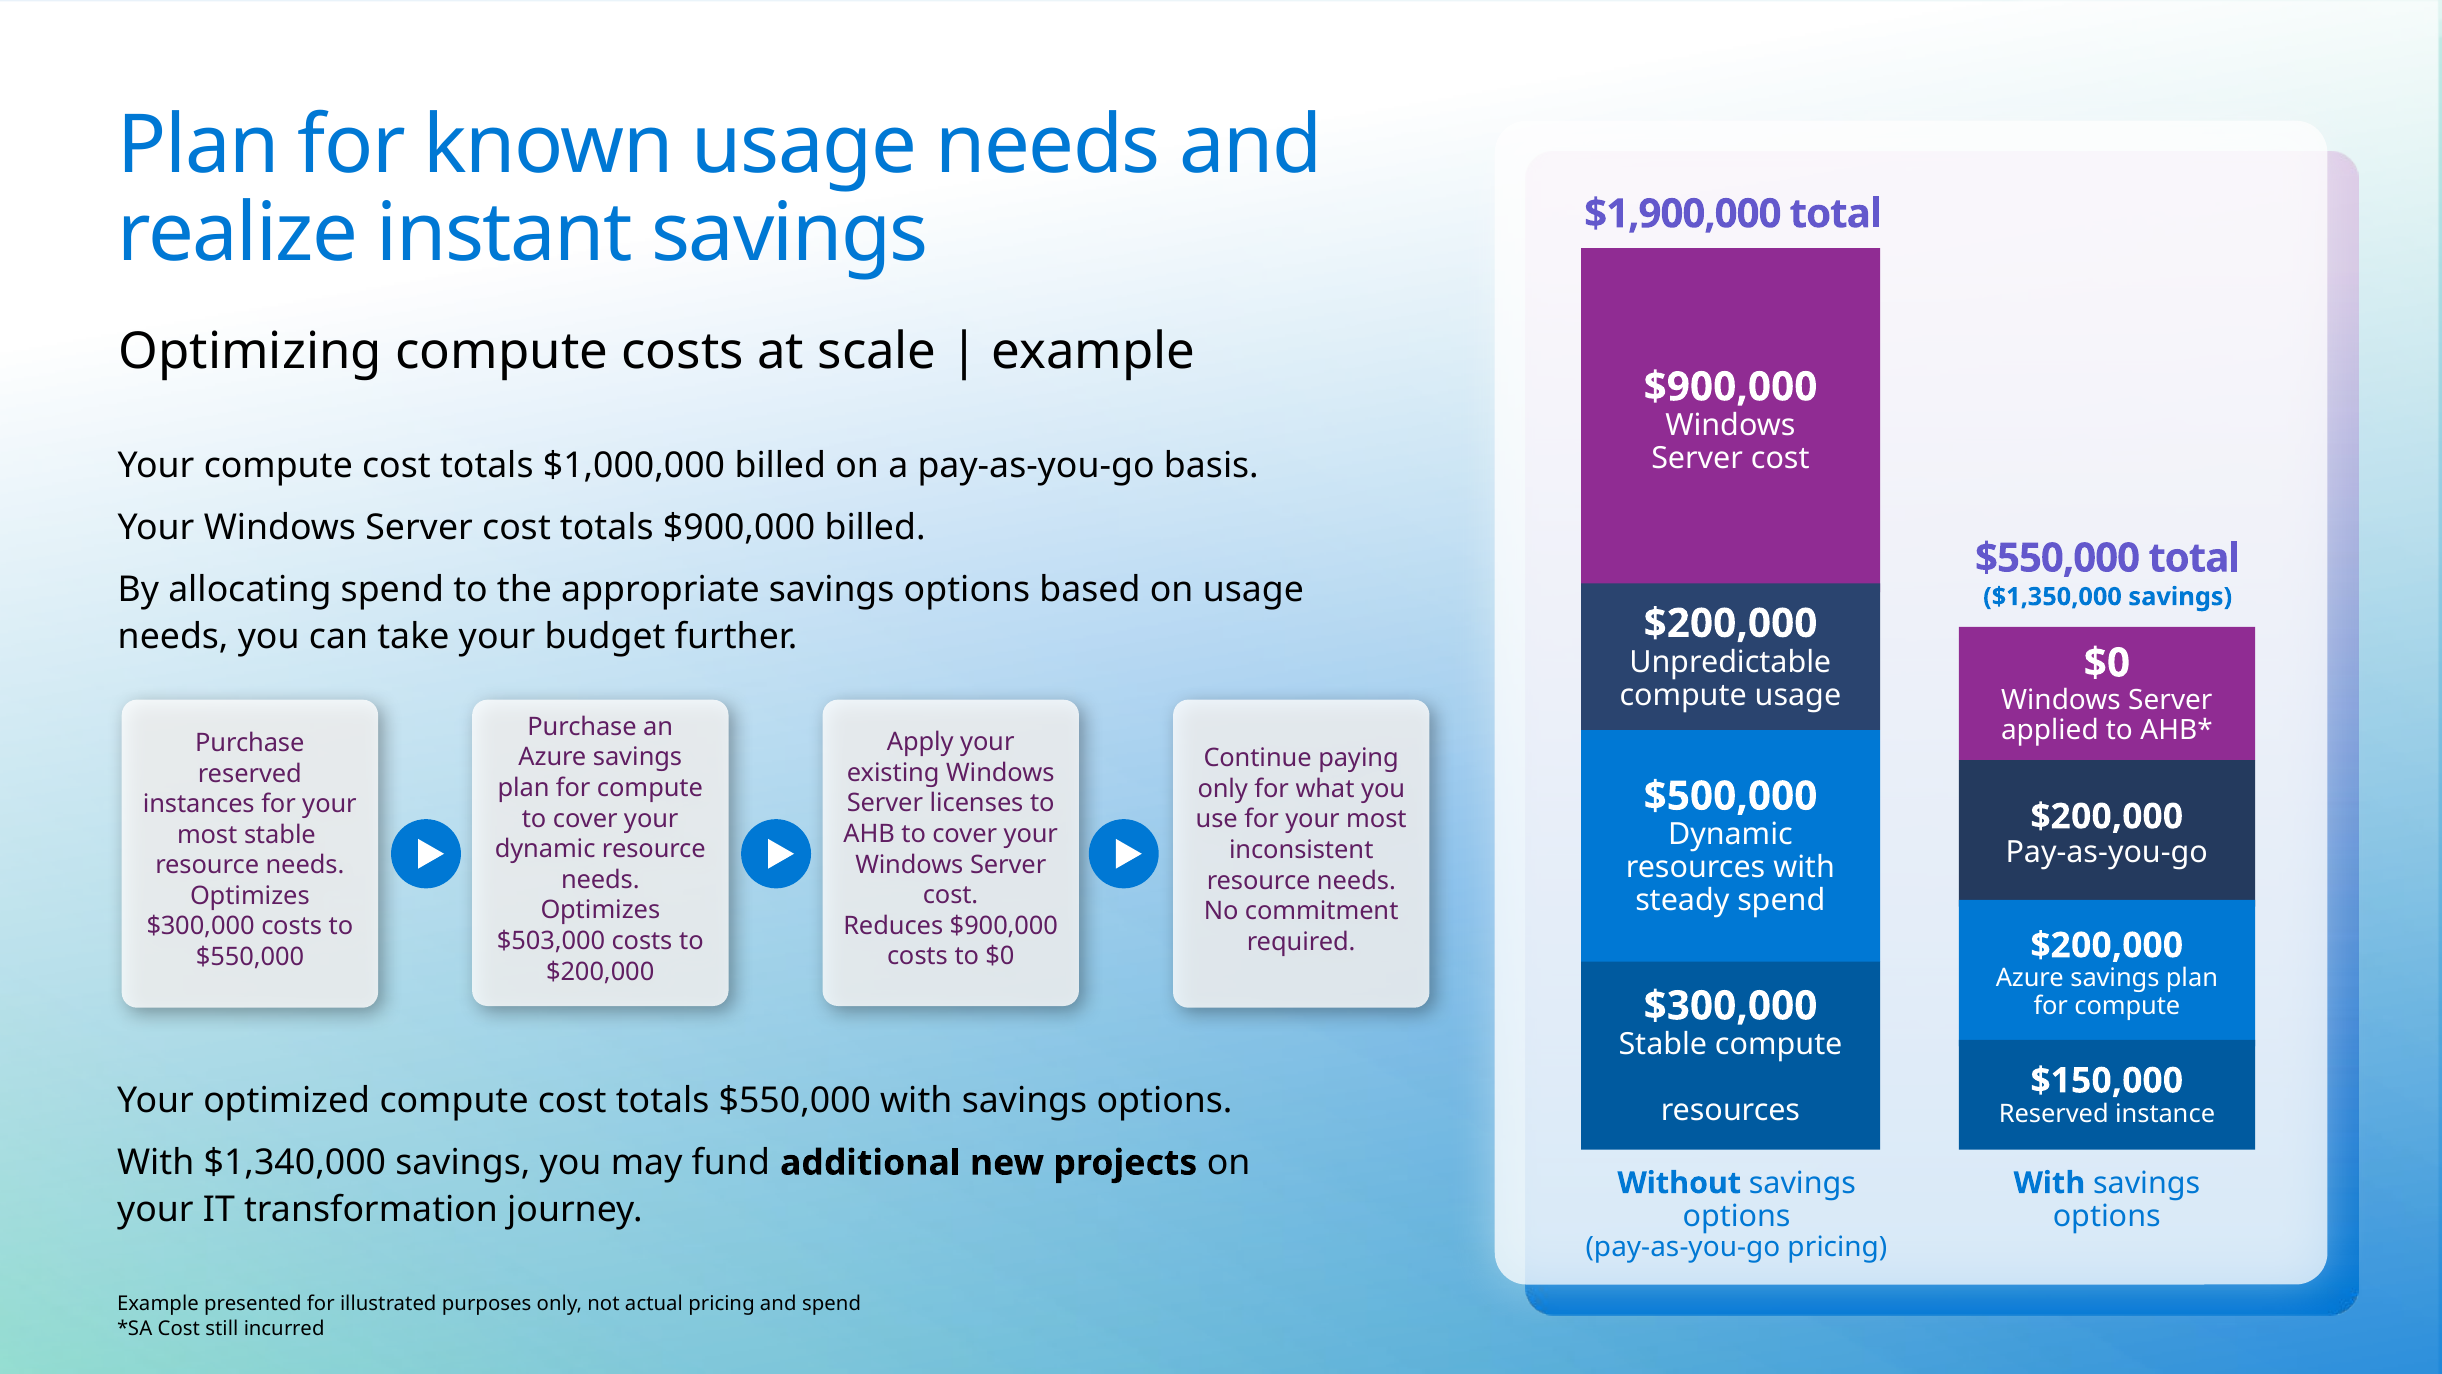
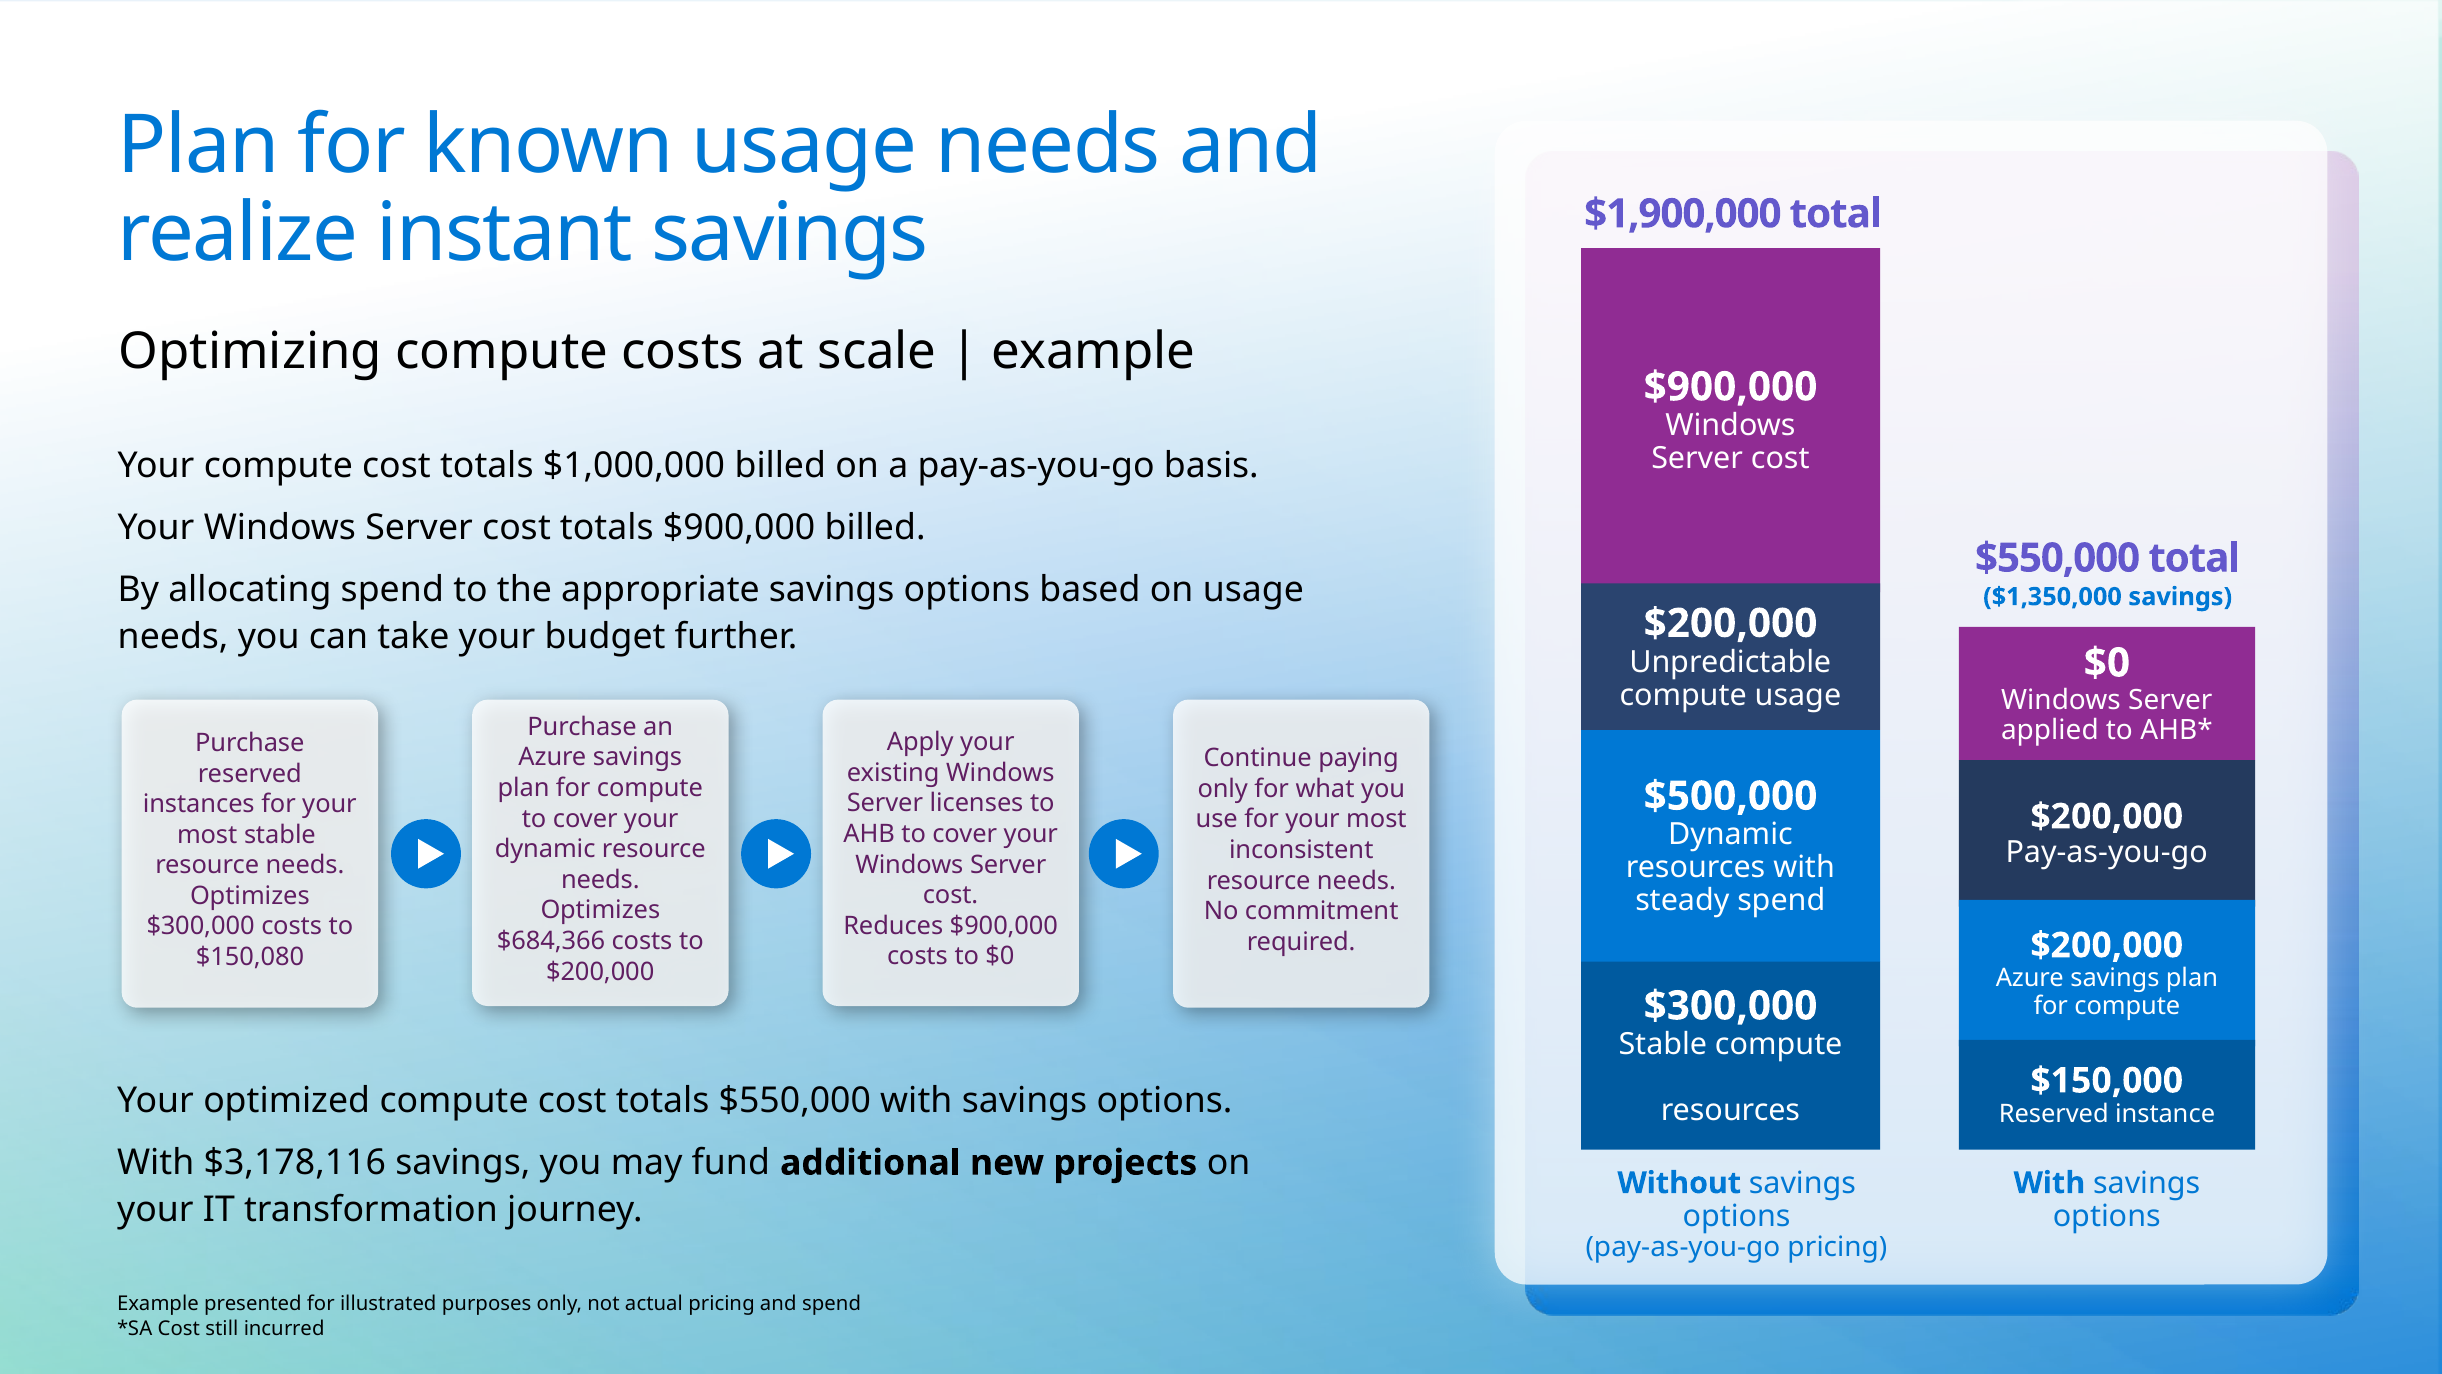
$503,000: $503,000 -> $684,366 (551, 941)
$550,000: $550,000 -> $150,080 (250, 957)
$1,340,000: $1,340,000 -> $3,178,116 (295, 1163)
